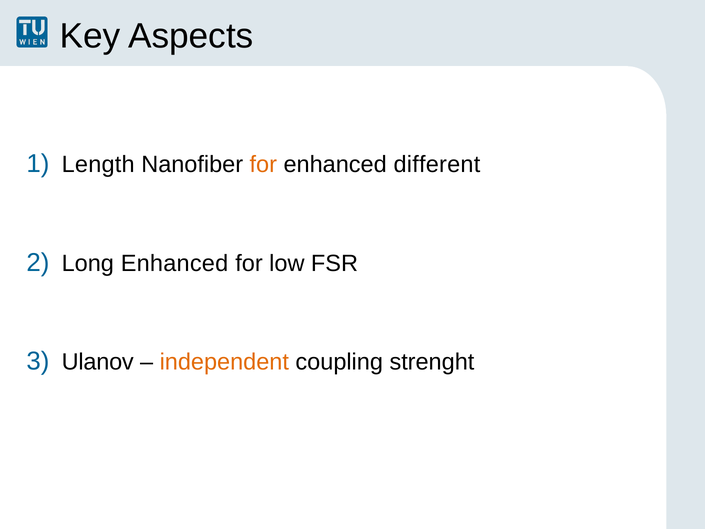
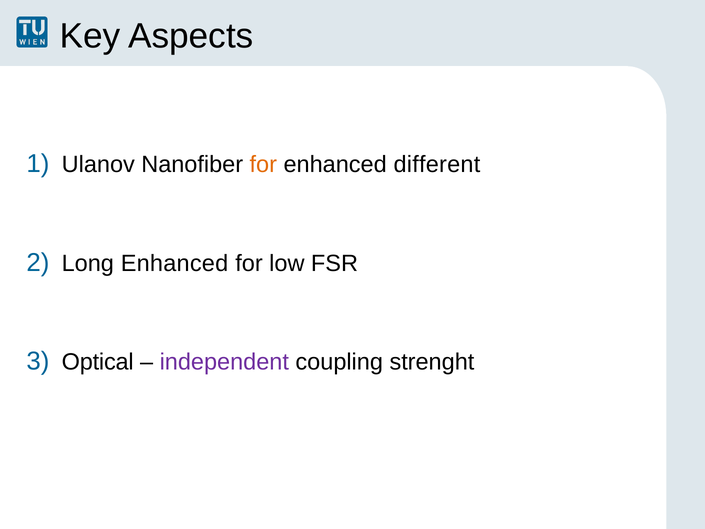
Length: Length -> Ulanov (98, 165)
Ulanov: Ulanov -> Optical (98, 362)
independent colour: orange -> purple (224, 362)
